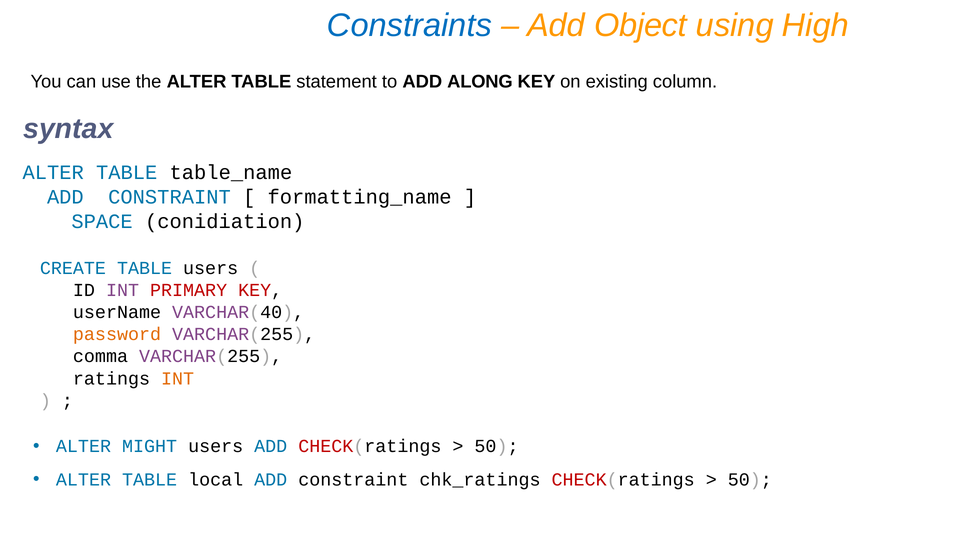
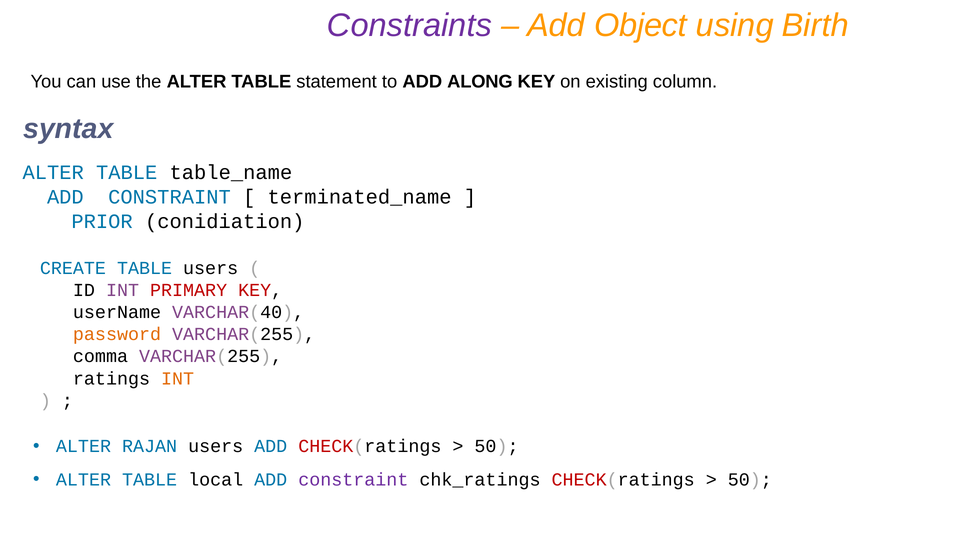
Constraints colour: blue -> purple (409, 25)
High: High -> Birth (815, 25)
formatting_name: formatting_name -> terminated_name (360, 197)
SPACE: SPACE -> PRIOR (102, 221)
MIGHT: MIGHT -> RAJAN (150, 446)
constraint colour: black -> purple (353, 479)
